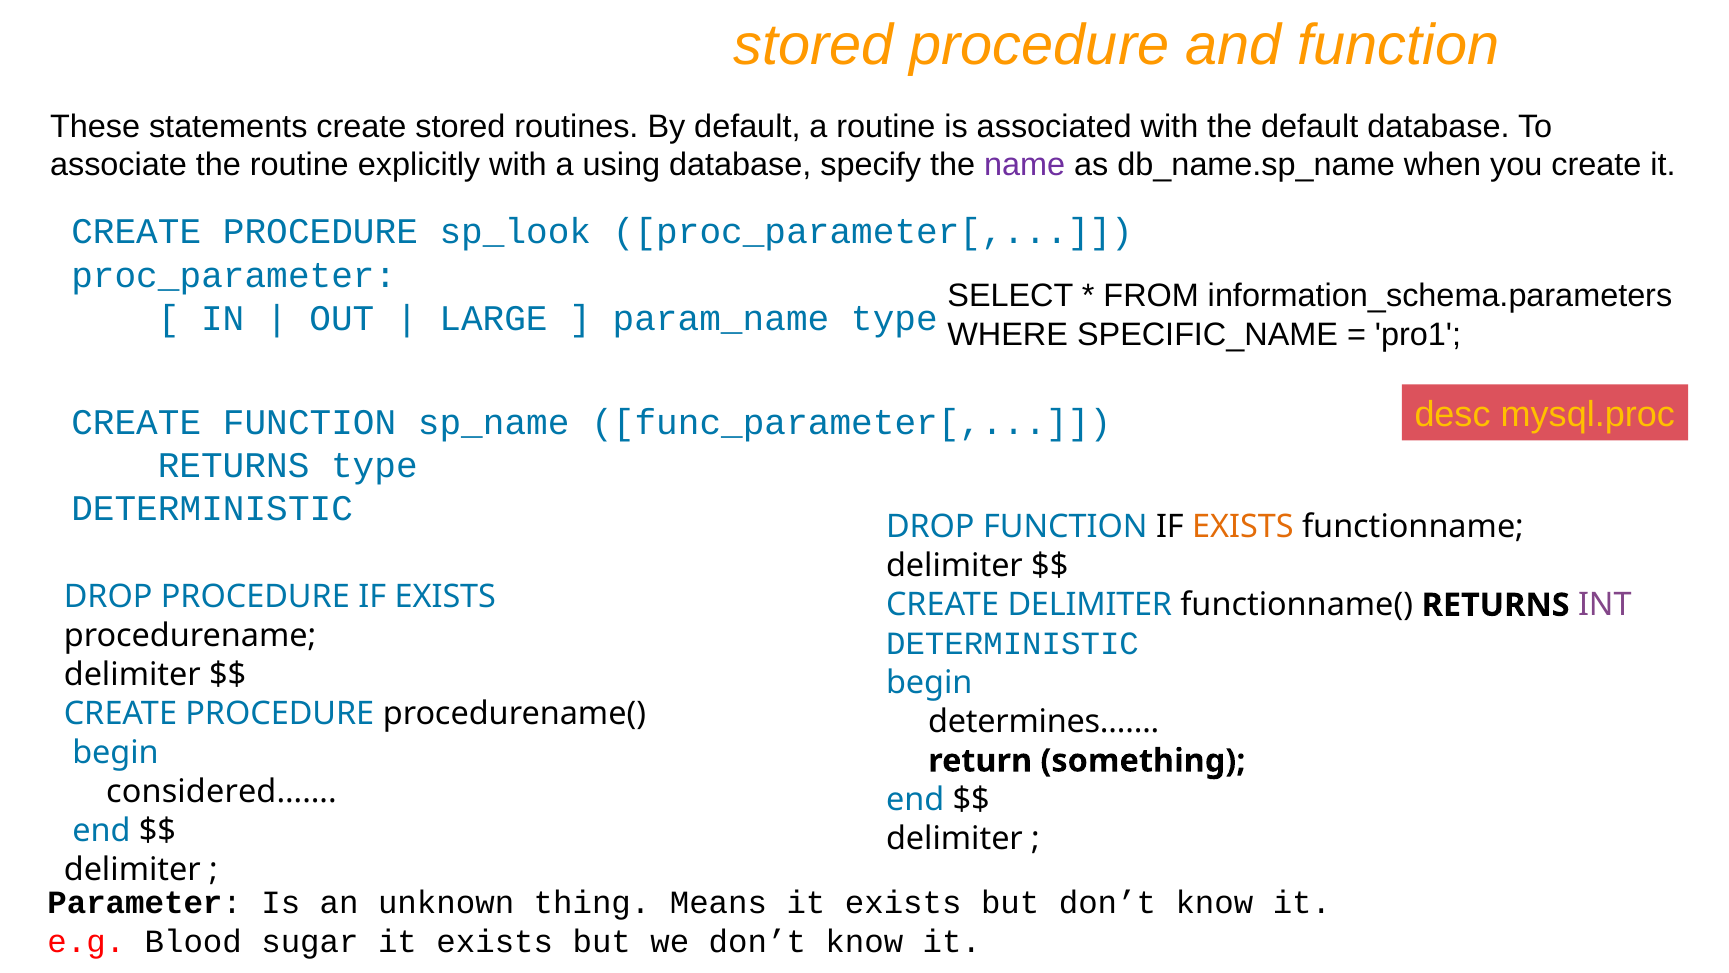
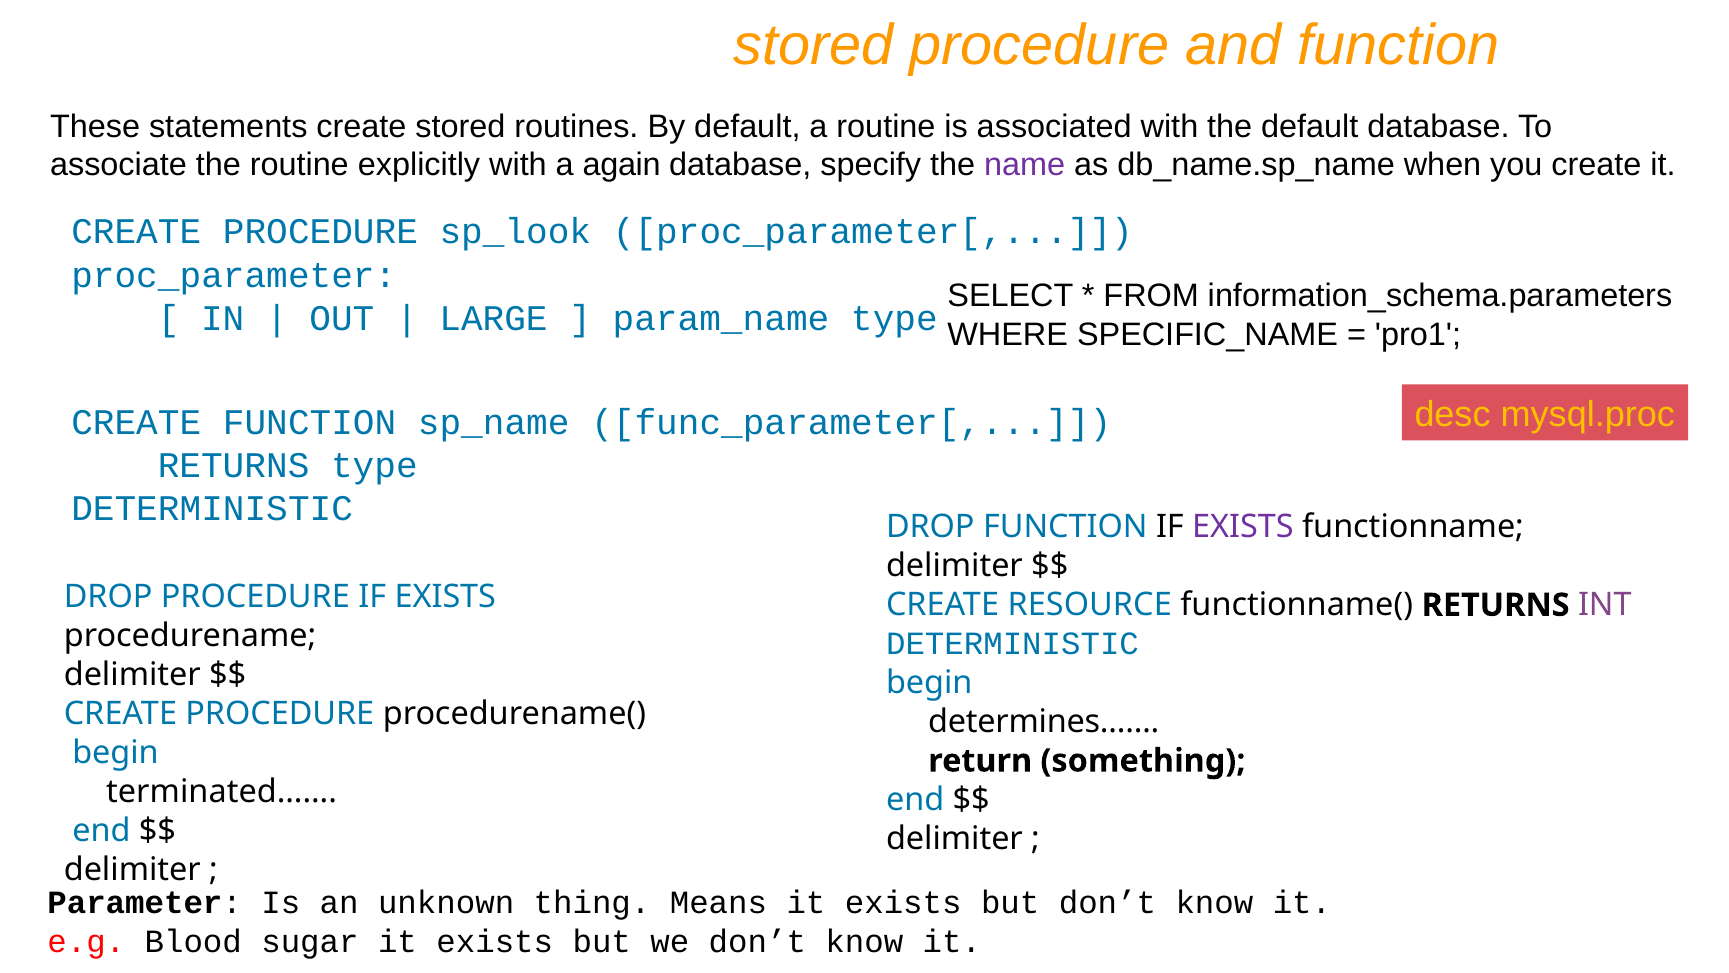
using: using -> again (622, 165)
EXISTS colour: orange -> purple (1243, 527)
CREATE DELIMITER: DELIMITER -> RESOURCE (1090, 605)
considered……: considered…… -> terminated…… (222, 791)
